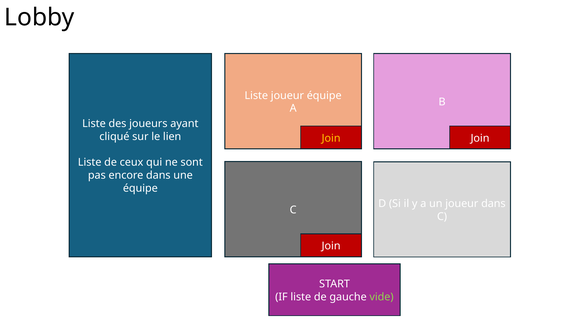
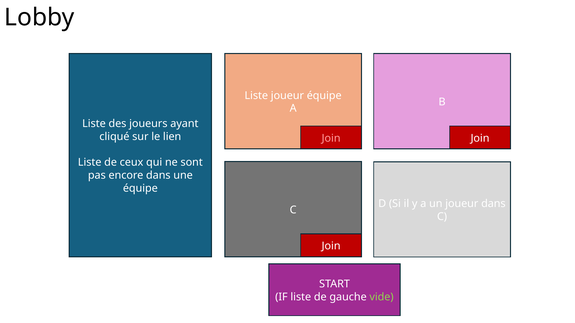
Join colour: yellow -> pink (331, 138)
